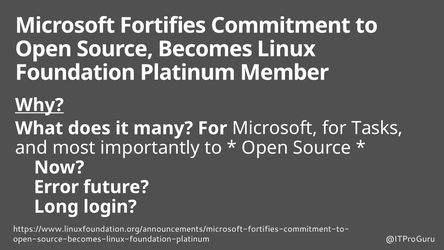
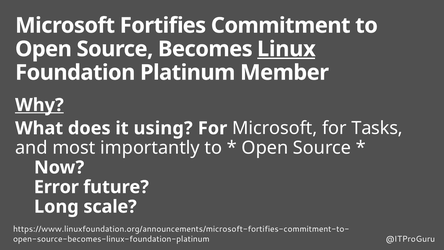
Linux underline: none -> present (286, 49)
many: many -> using (163, 128)
login: login -> scale (110, 206)
